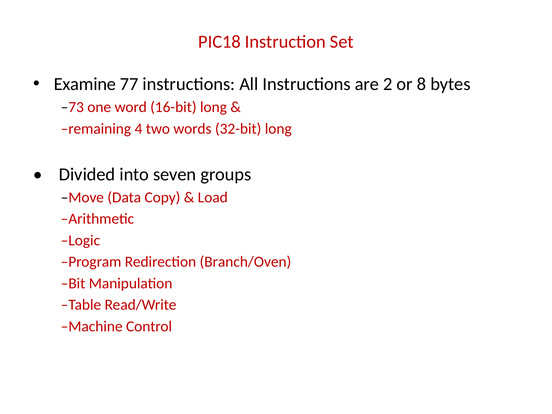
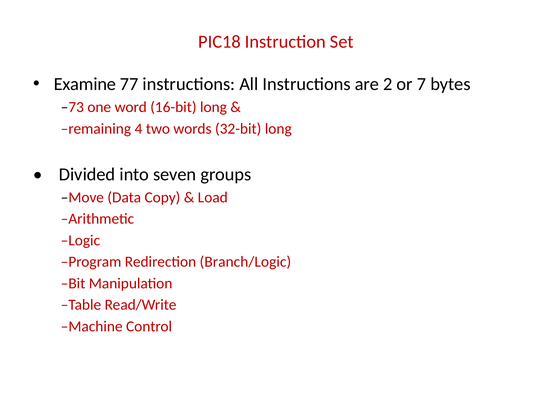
8: 8 -> 7 (421, 84)
Branch/Oven: Branch/Oven -> Branch/Logic (245, 262)
